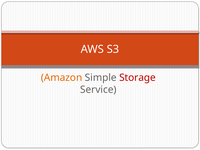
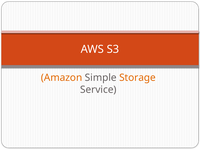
Storage colour: red -> orange (137, 78)
